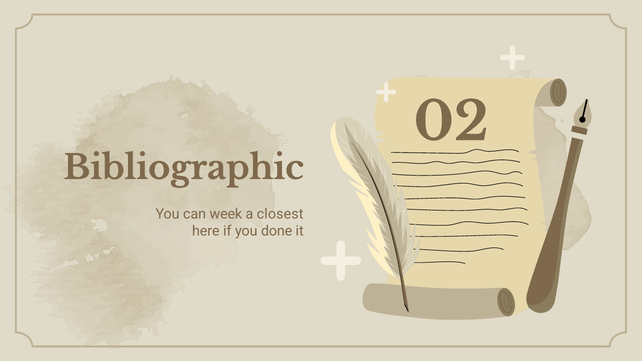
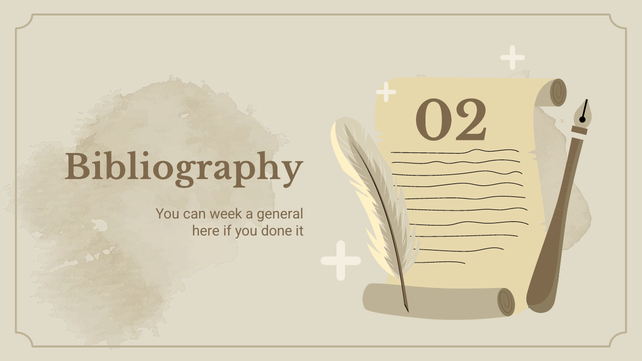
Bibliographic: Bibliographic -> Bibliography (183, 168)
closest: closest -> general (280, 214)
